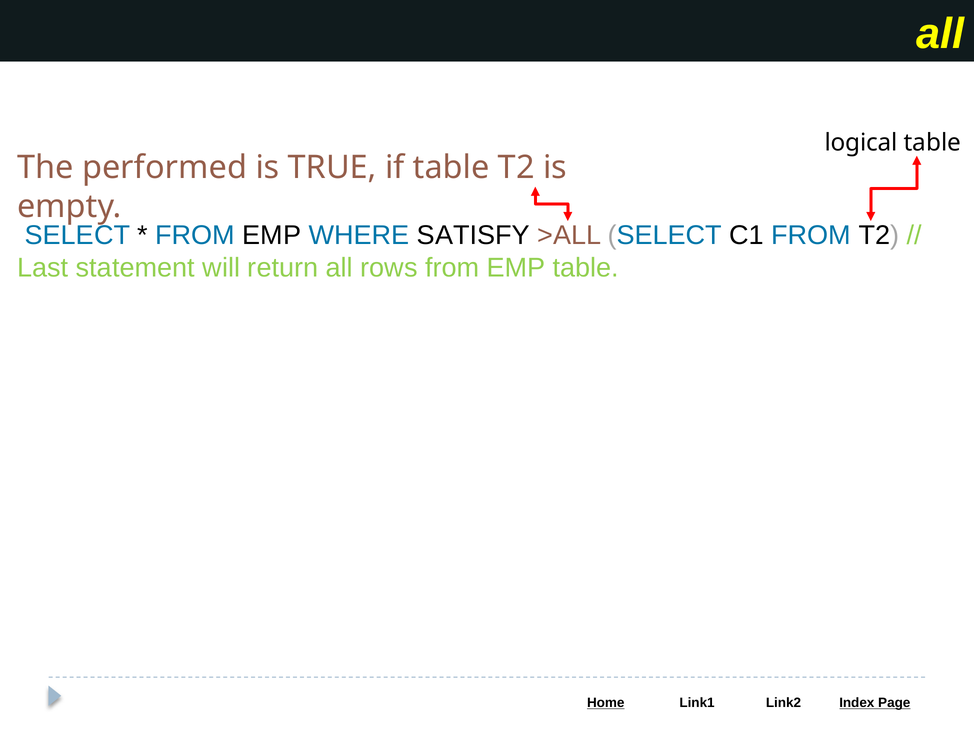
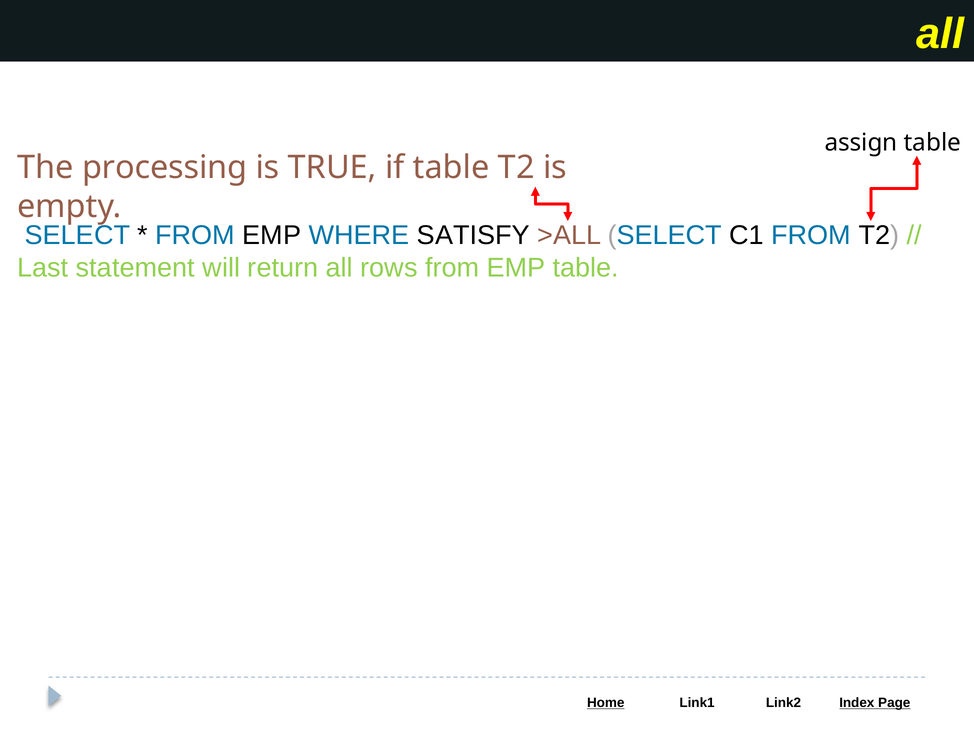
logical: logical -> assign (861, 143)
performed: performed -> processing (165, 167)
